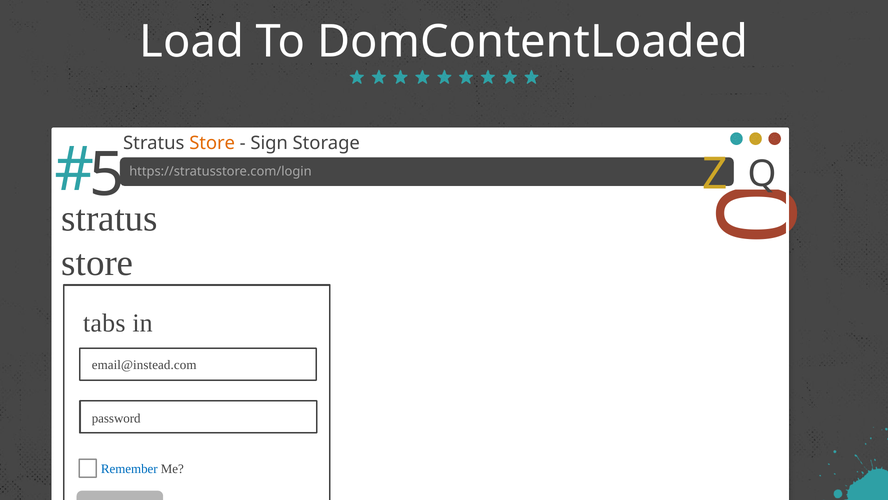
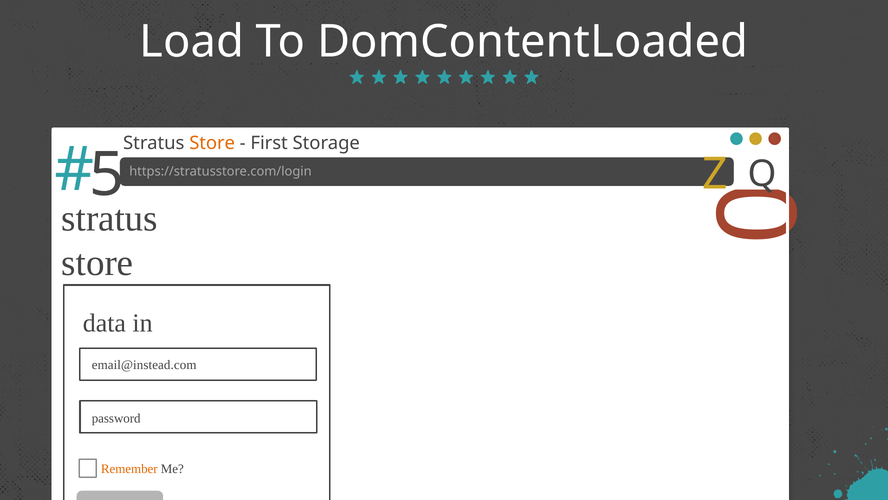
Sign: Sign -> First (269, 143)
tabs: tabs -> data (104, 323)
Remember colour: blue -> orange (129, 468)
